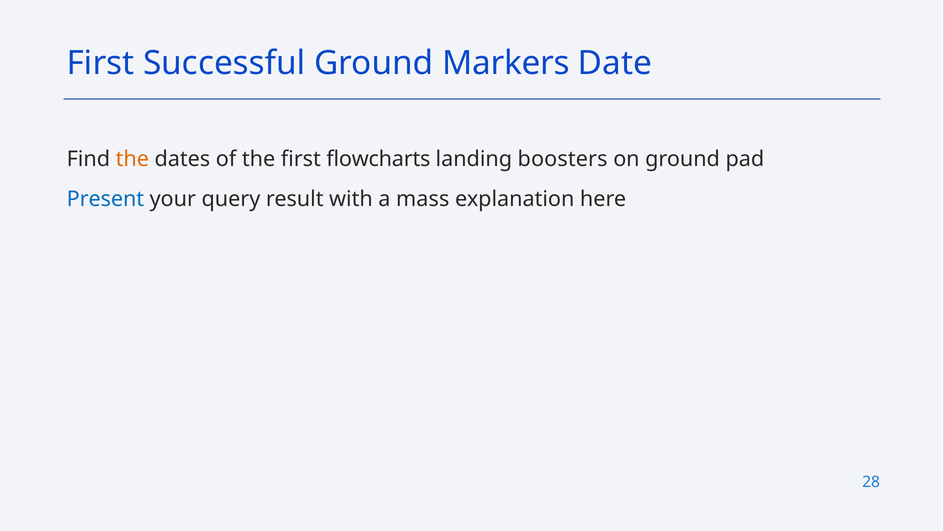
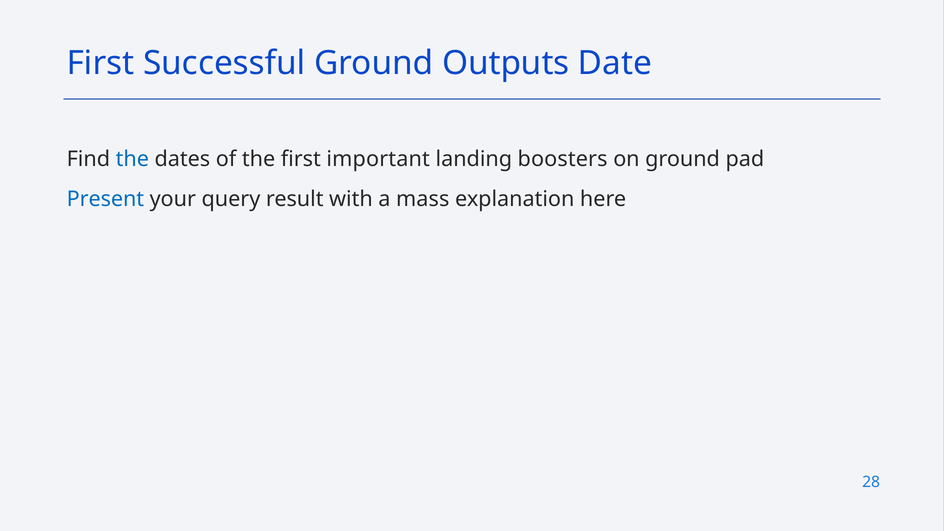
Markers: Markers -> Outputs (506, 63)
the colour: orange -> blue (132, 159)
flowcharts: flowcharts -> important (378, 159)
